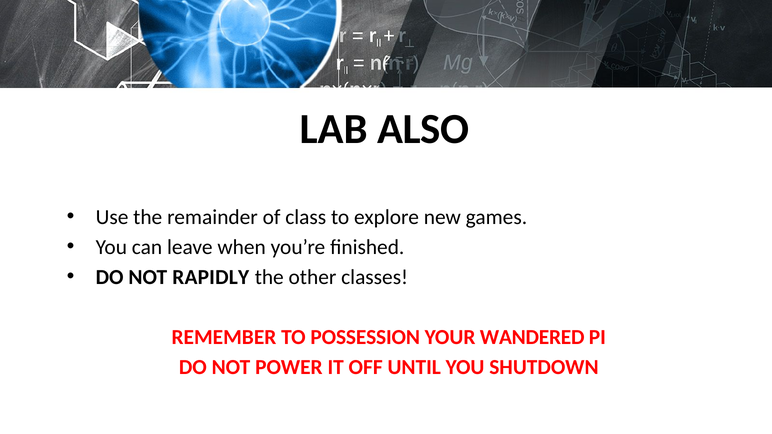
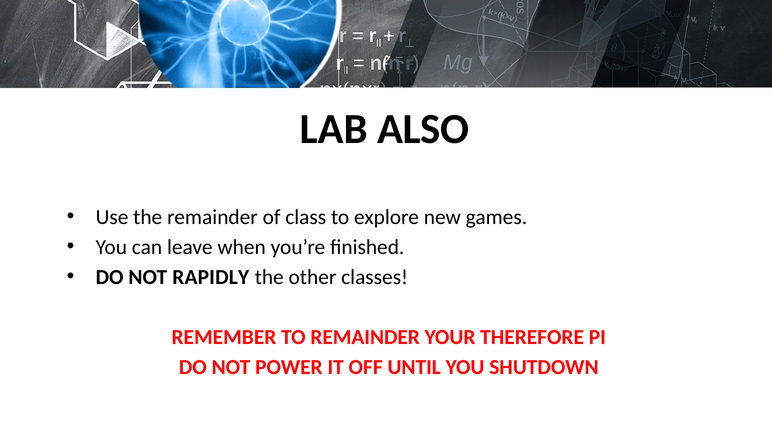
TO POSSESSION: POSSESSION -> REMAINDER (365, 337)
WANDERED: WANDERED -> THEREFORE (532, 337)
